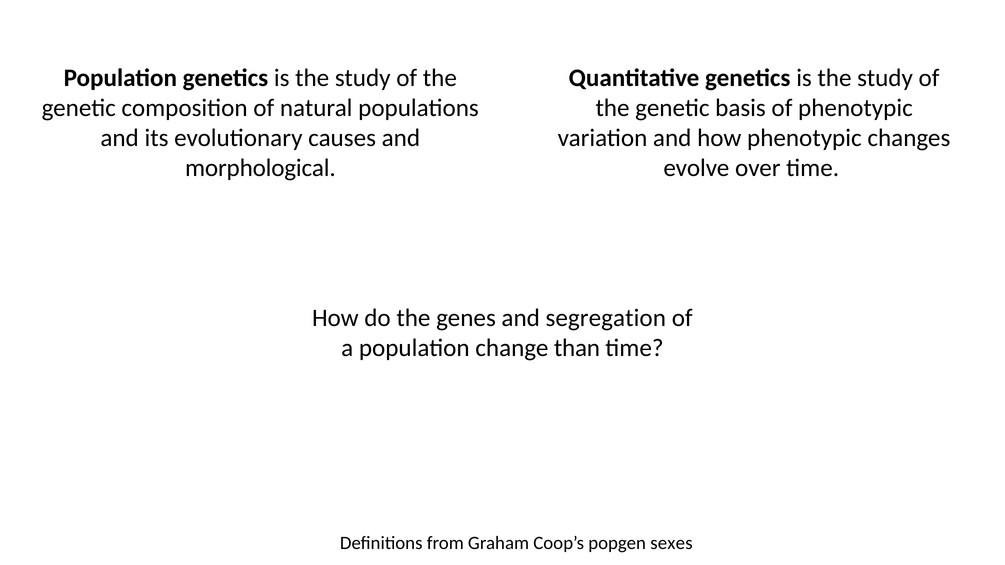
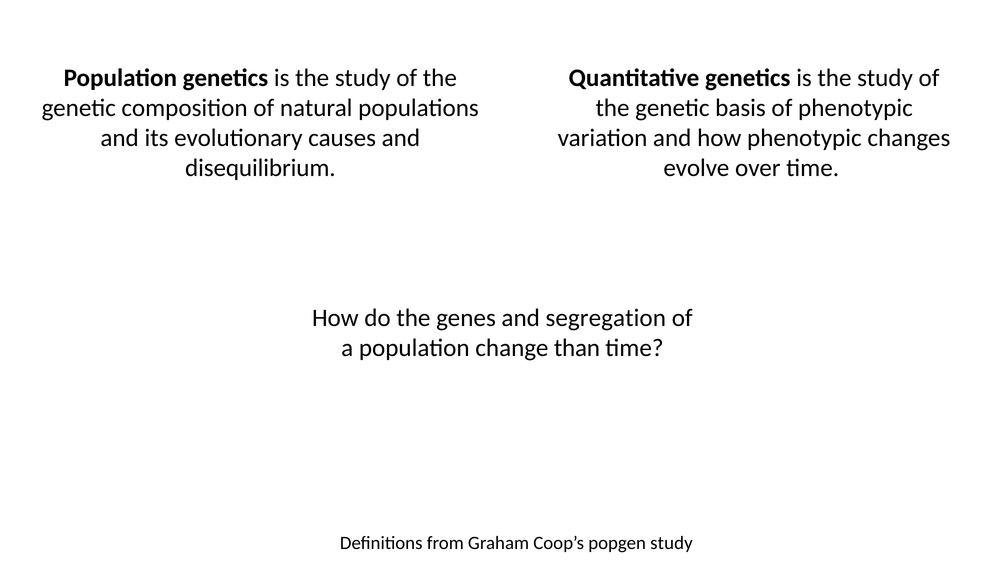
morphological: morphological -> disequilibrium (260, 168)
popgen sexes: sexes -> study (671, 543)
